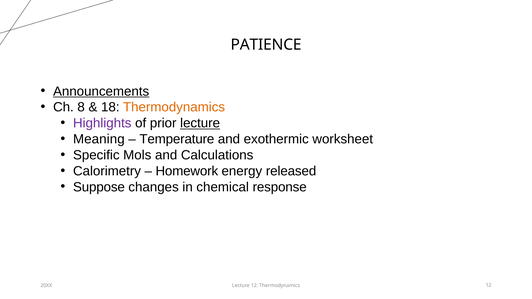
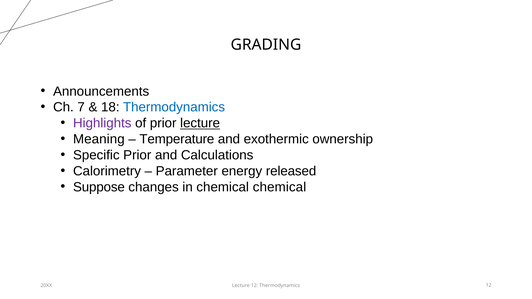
PATIENCE: PATIENCE -> GRADING (266, 45)
Announcements underline: present -> none (101, 91)
8: 8 -> 7 (81, 107)
Thermodynamics colour: orange -> blue (174, 107)
worksheet: worksheet -> ownership (343, 139)
Specific Mols: Mols -> Prior (137, 155)
Homework: Homework -> Parameter (187, 171)
chemical response: response -> chemical (280, 187)
